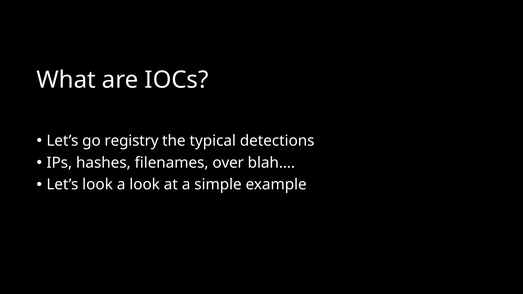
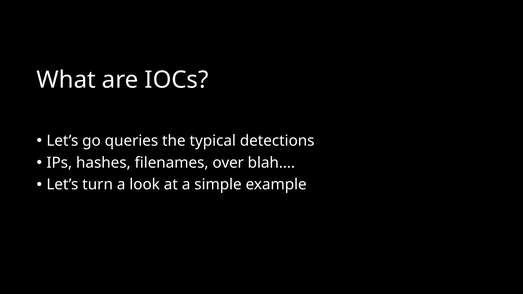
registry: registry -> queries (131, 141)
Let’s look: look -> turn (98, 185)
